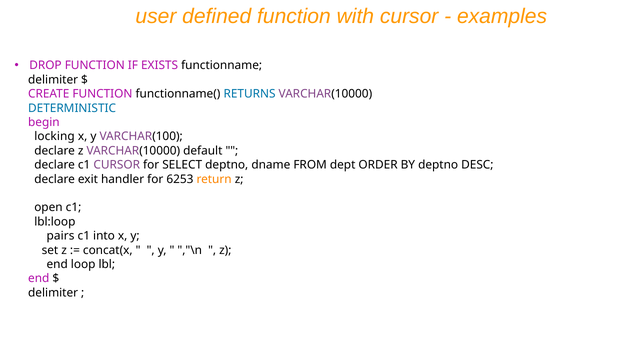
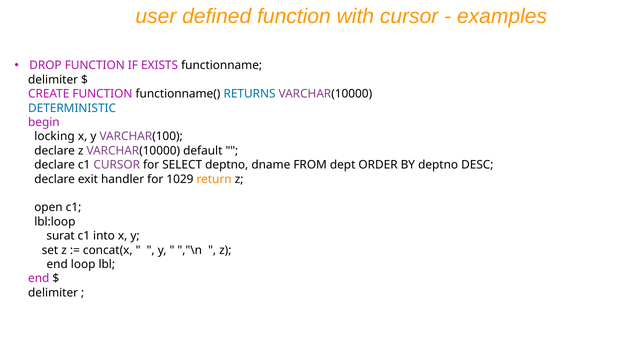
6253: 6253 -> 1029 (180, 179)
pairs: pairs -> surat (61, 236)
